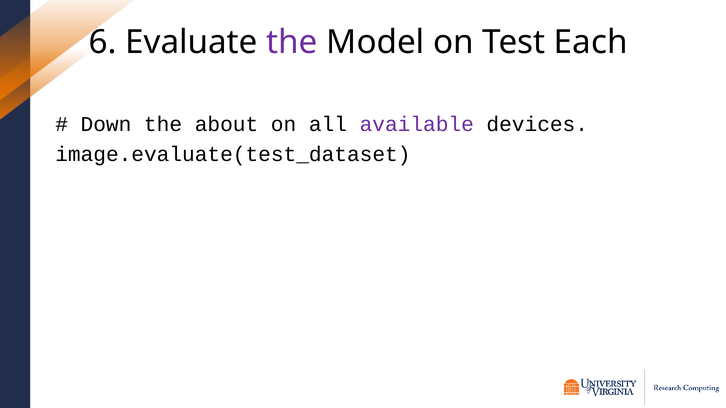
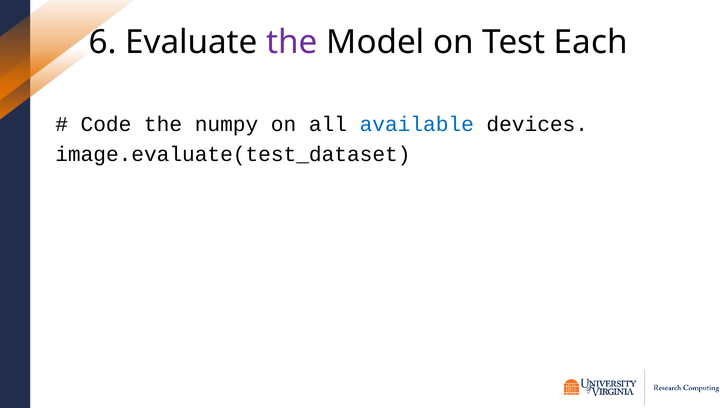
Down: Down -> Code (106, 124)
about: about -> numpy (227, 124)
available colour: purple -> blue (417, 124)
